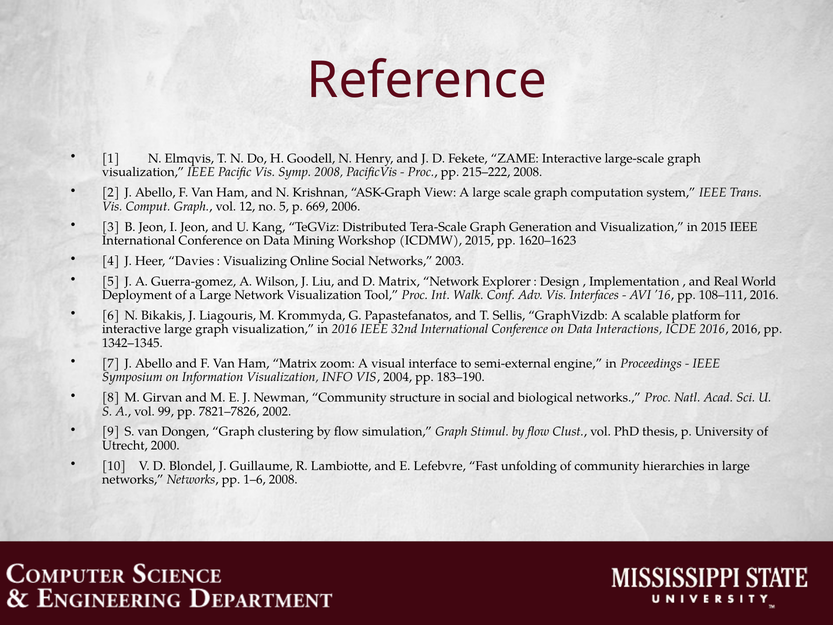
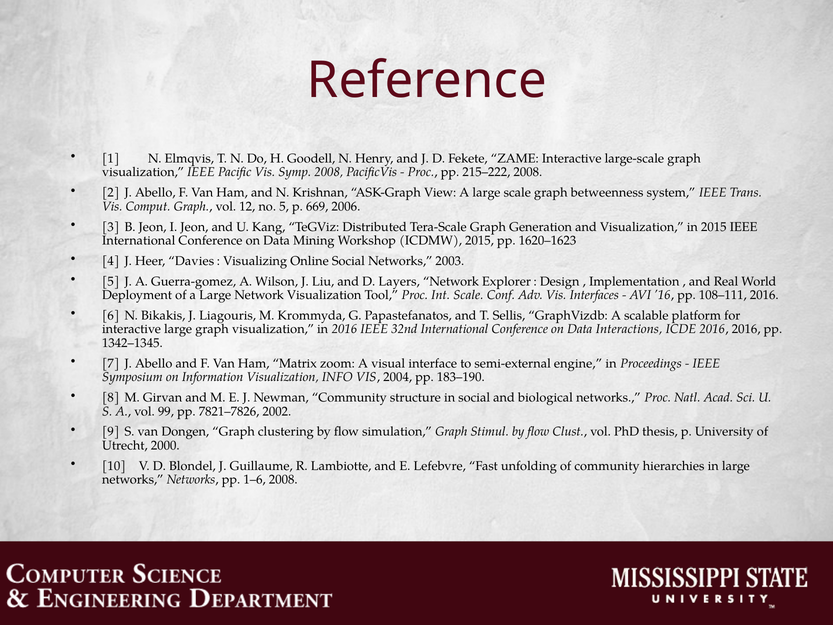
computation: computation -> betweenness (607, 193)
D Matrix: Matrix -> Layers (399, 281)
Int Walk: Walk -> Scale (468, 295)
